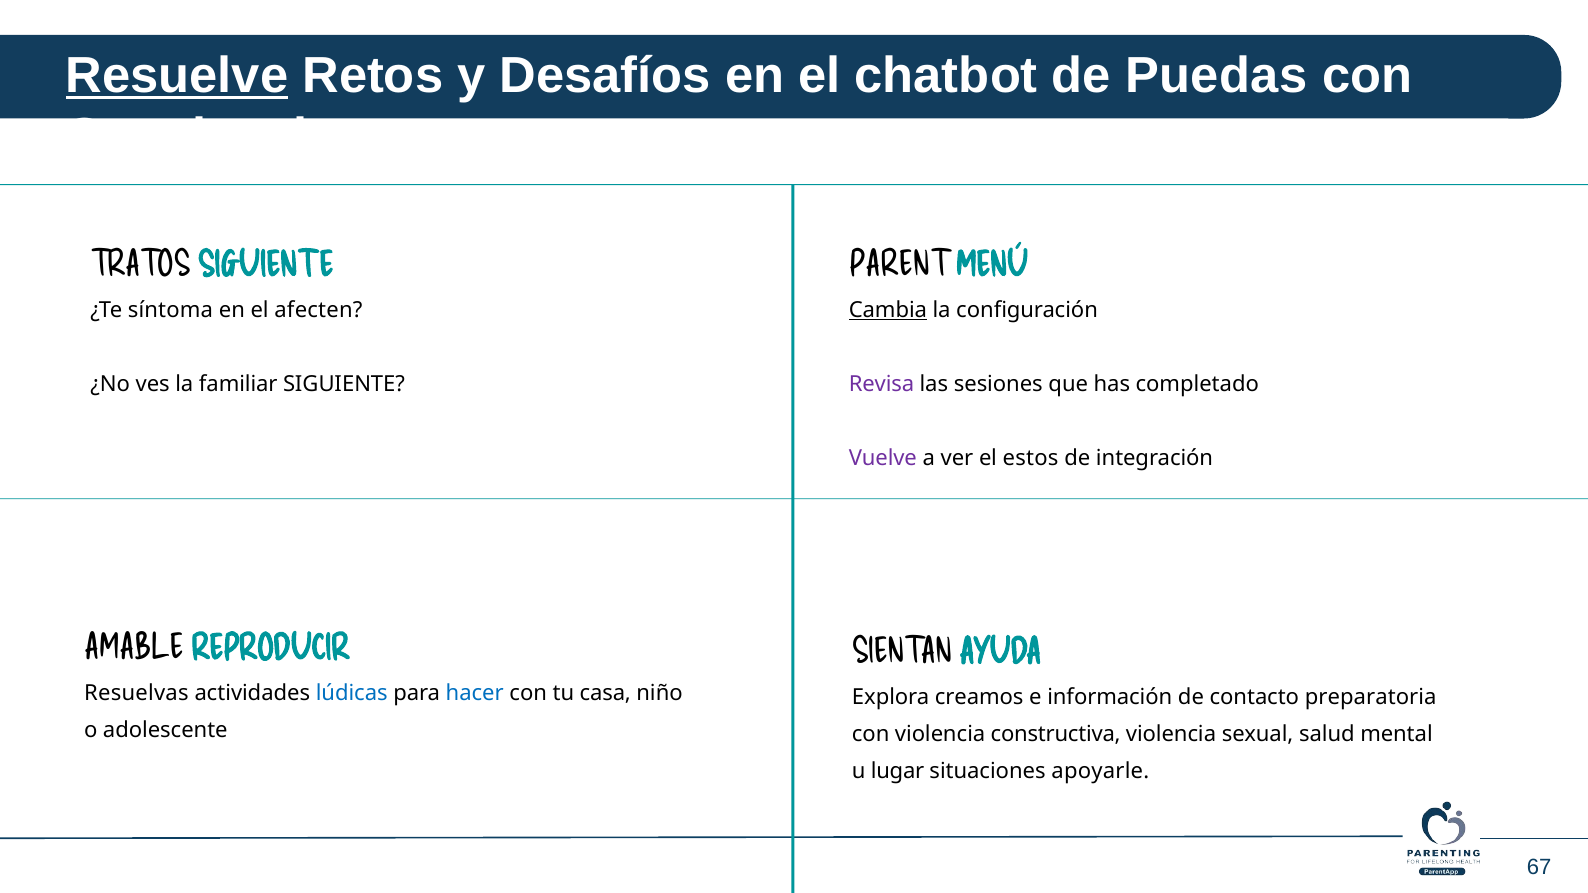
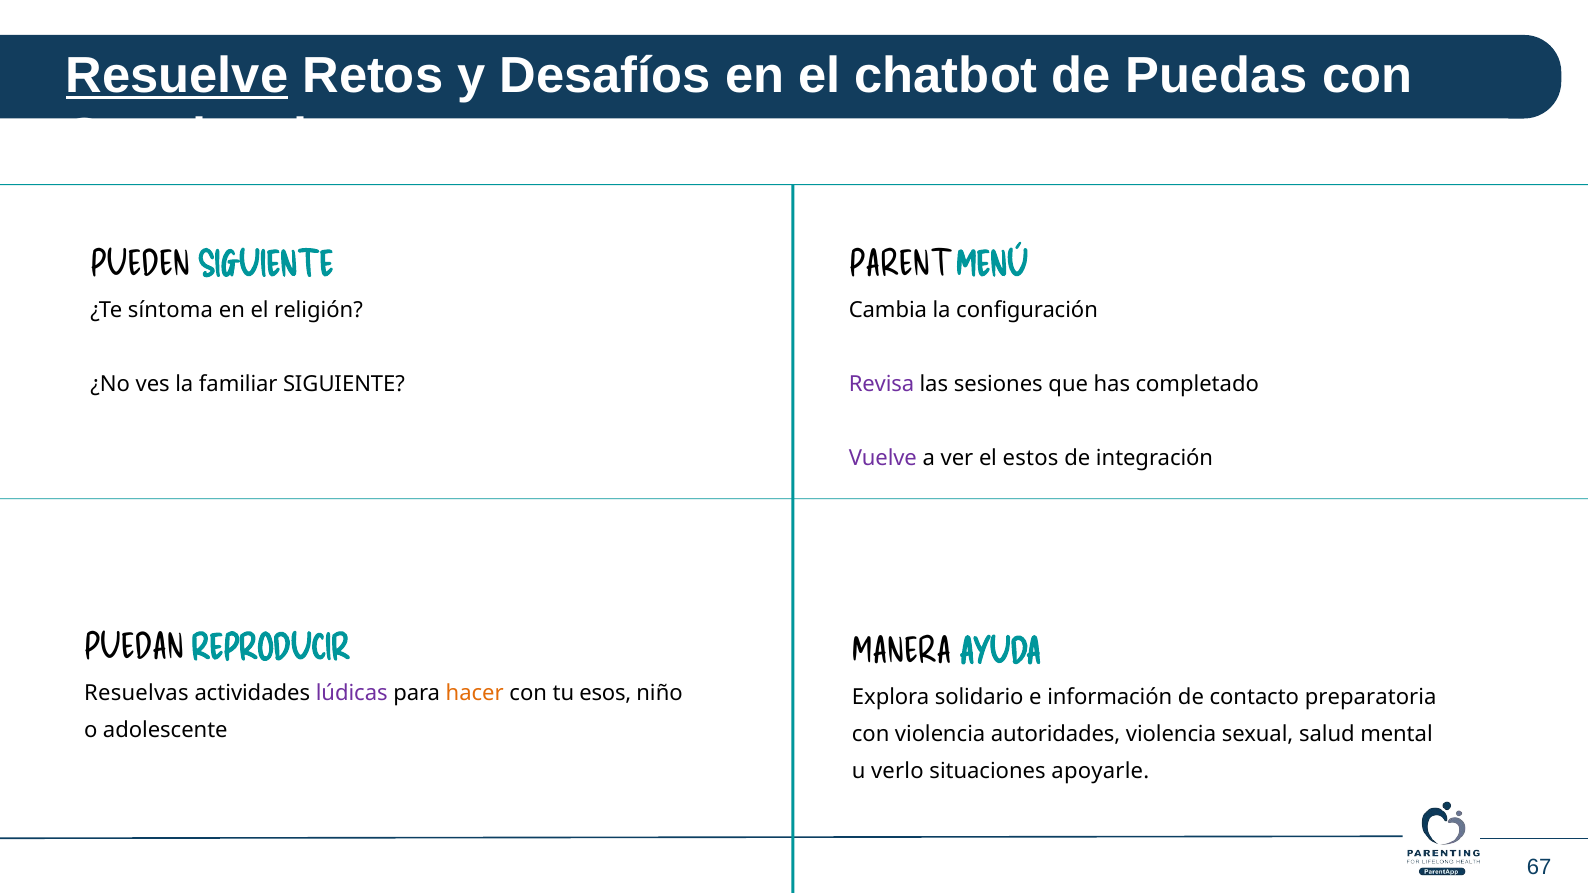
TRATOS: TRATOS -> PUEDEN (140, 265)
afecten: afecten -> religión (319, 310)
Cambia underline: present -> none (888, 310)
AMABLE: AMABLE -> PUEDAN (134, 649)
SIENTAN: SIENTAN -> MANERA (902, 652)
lúdicas colour: blue -> purple (352, 693)
hacer colour: blue -> orange (475, 693)
casa: casa -> esos (605, 693)
creamos: creamos -> solidario (979, 697)
constructiva: constructiva -> autoridades (1056, 734)
lugar: lugar -> verlo (897, 771)
